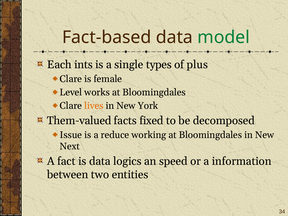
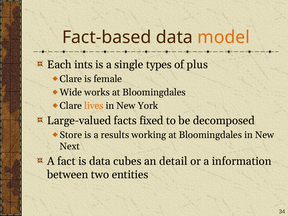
model colour: green -> orange (224, 37)
Level: Level -> Wide (71, 92)
Them-valued: Them-valued -> Large-valued (79, 121)
Issue: Issue -> Store (71, 135)
reduce: reduce -> results (115, 135)
logics: logics -> cubes (127, 161)
speed: speed -> detail (173, 161)
